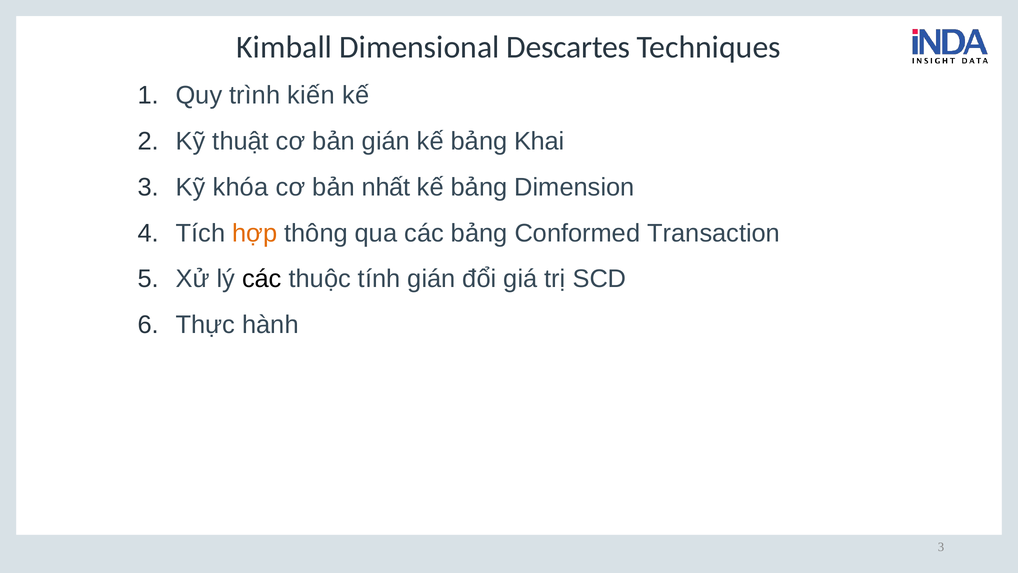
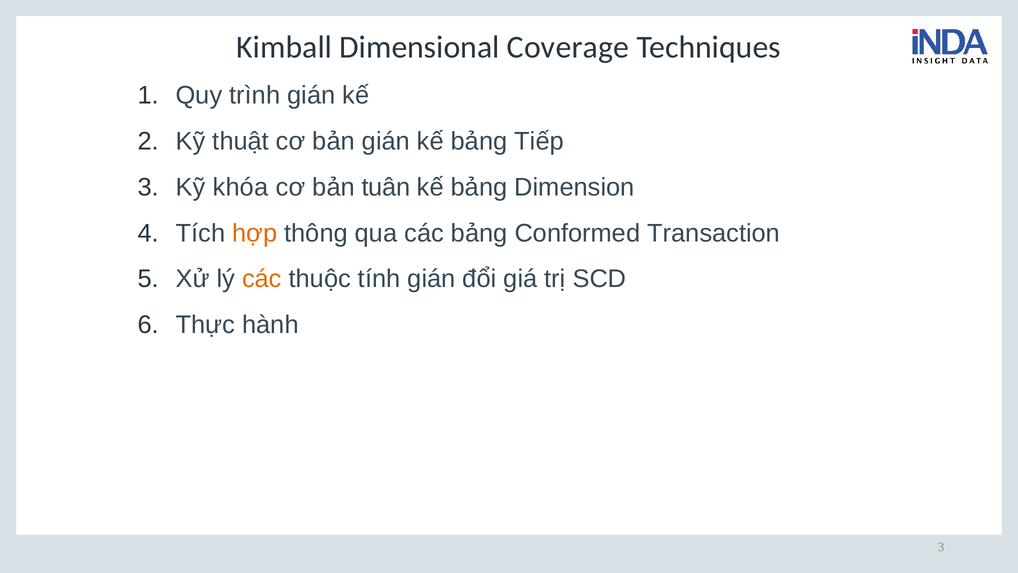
Descartes: Descartes -> Coverage (568, 47)
trình kiến: kiến -> gián (311, 96)
Khai: Khai -> Tiếp (539, 141)
nhất: nhất -> tuân (386, 187)
các colour: black -> orange (262, 279)
